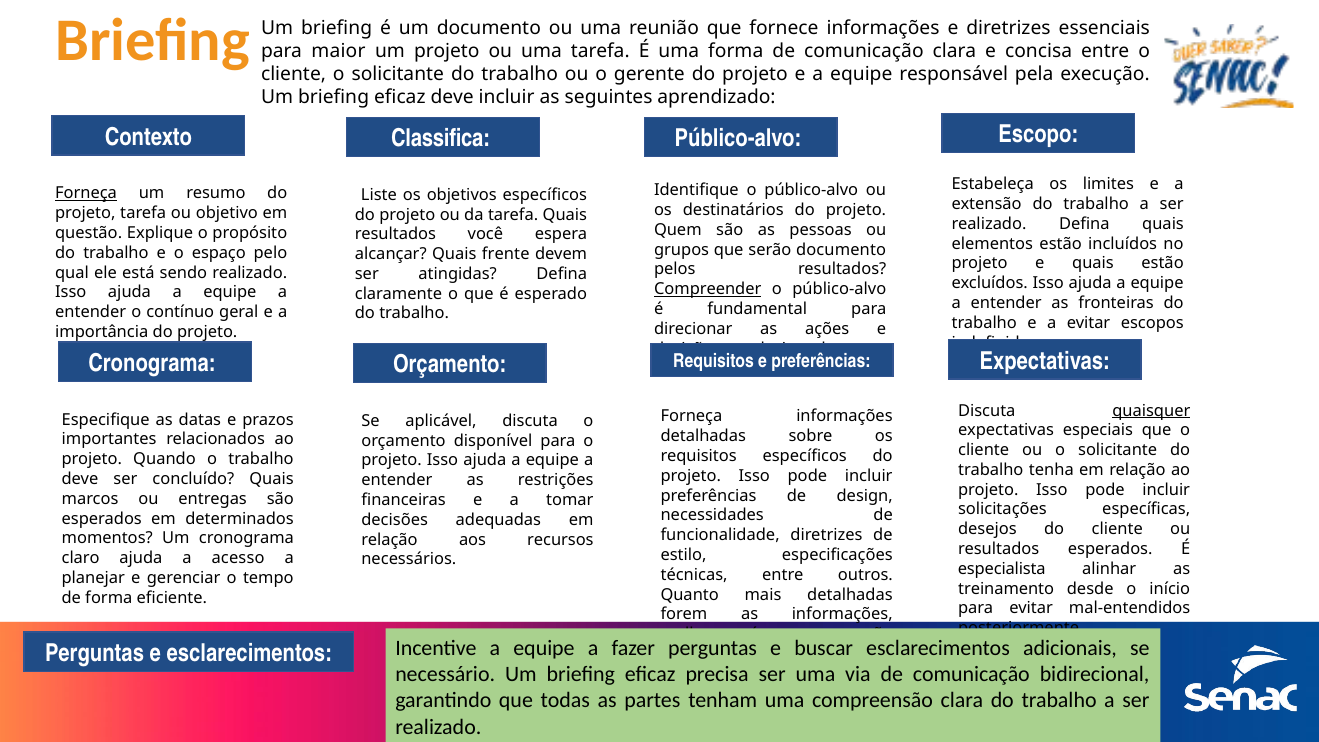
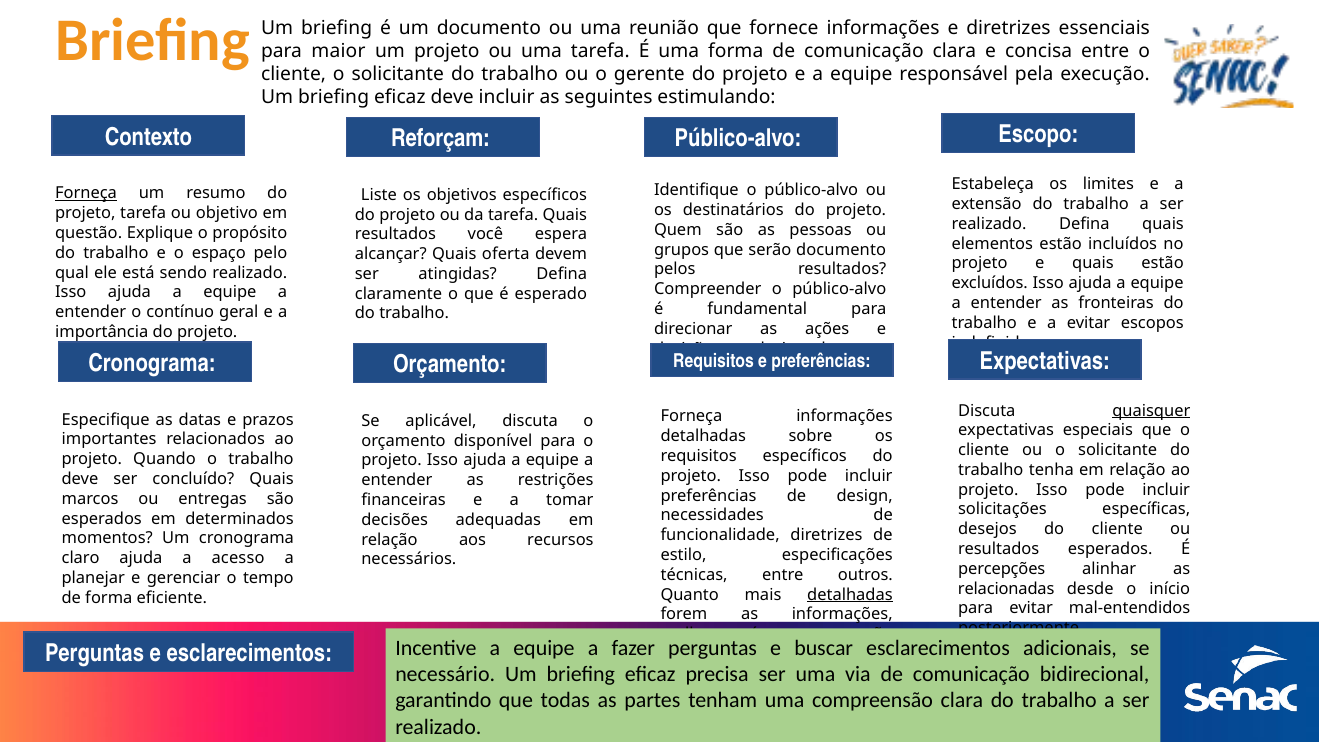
aprendizado: aprendizado -> estimulando (717, 97)
Classifica: Classifica -> Reforçam (441, 139)
frente: frente -> oferta (506, 254)
Compreender underline: present -> none (708, 289)
especialista: especialista -> percepções (1002, 569)
treinamento: treinamento -> relacionadas (1006, 589)
detalhadas underline: none -> present (850, 595)
